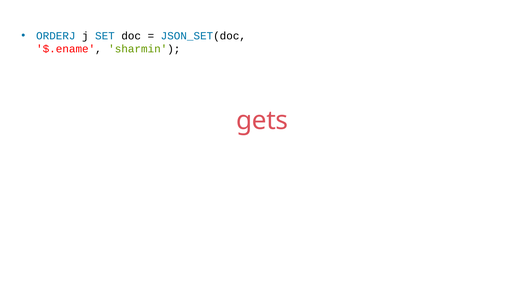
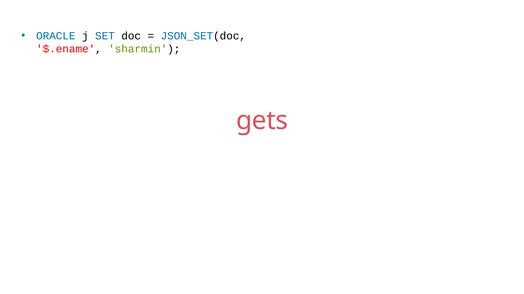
ORDERJ: ORDERJ -> ORACLE (56, 36)
